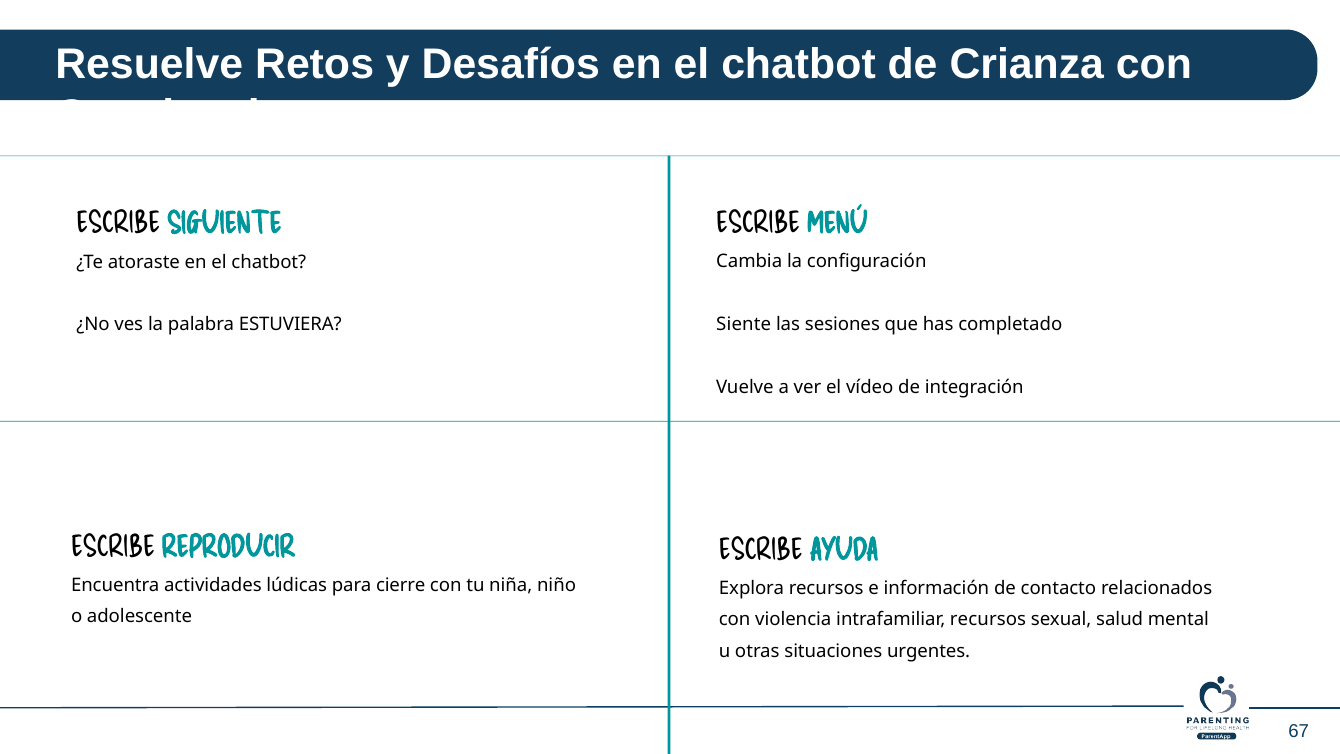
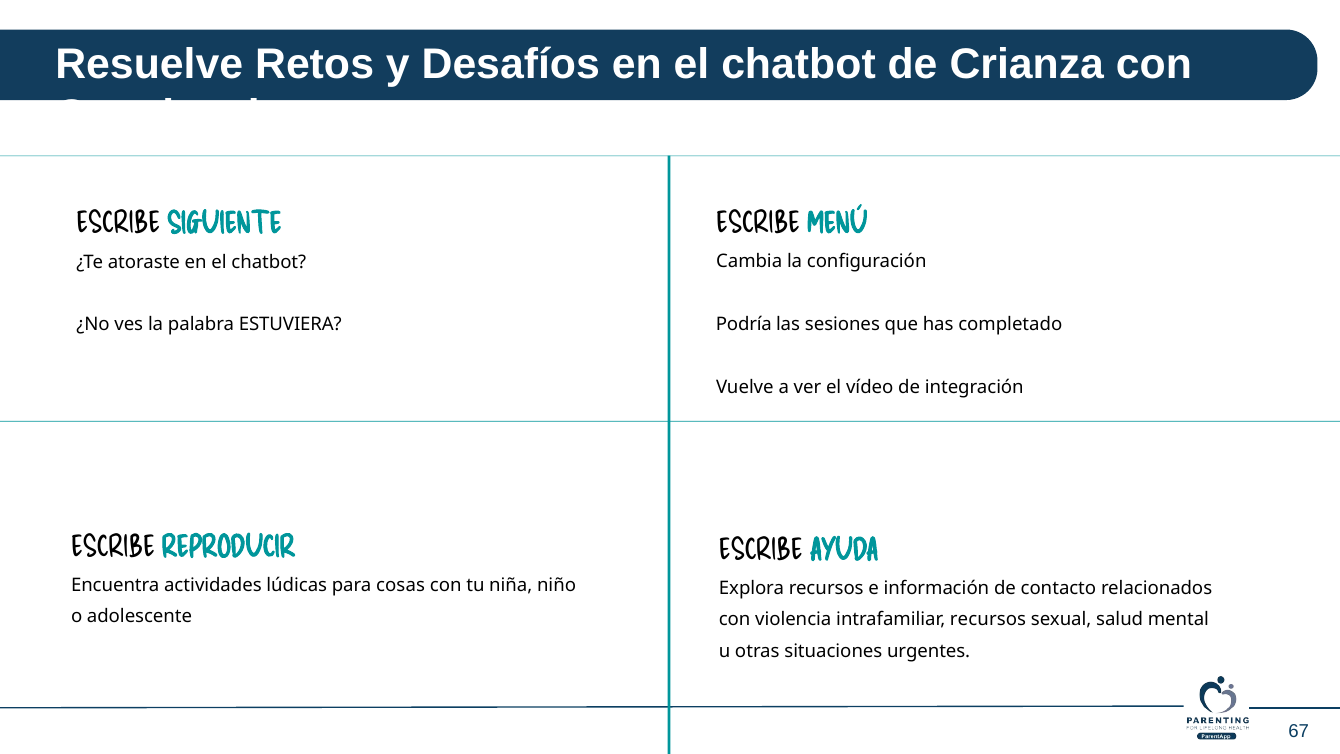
Siente: Siente -> Podría (744, 324)
cierre: cierre -> cosas (401, 585)
